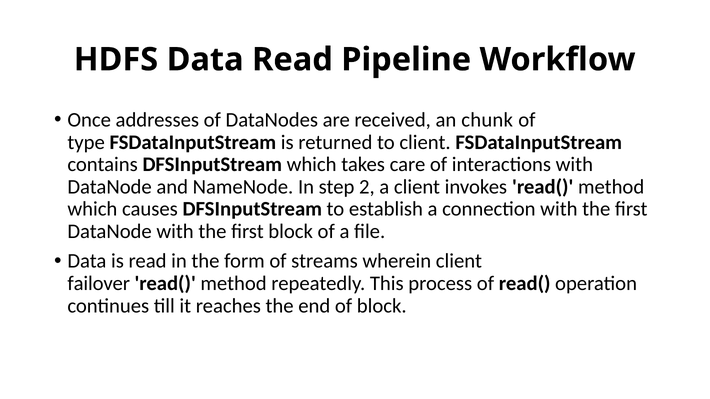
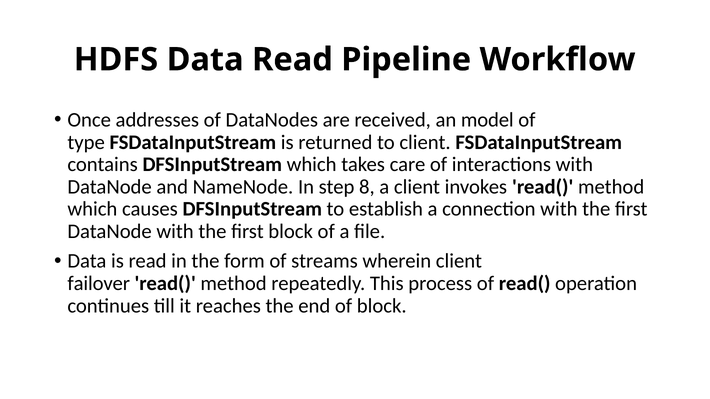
chunk: chunk -> model (487, 120)
2: 2 -> 8 (367, 187)
